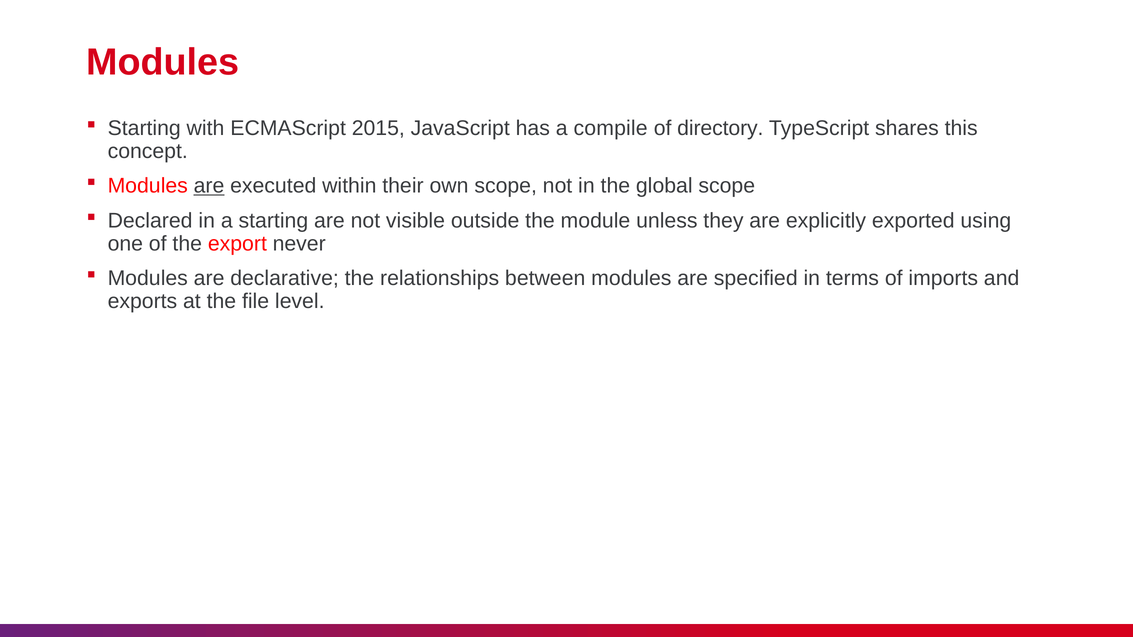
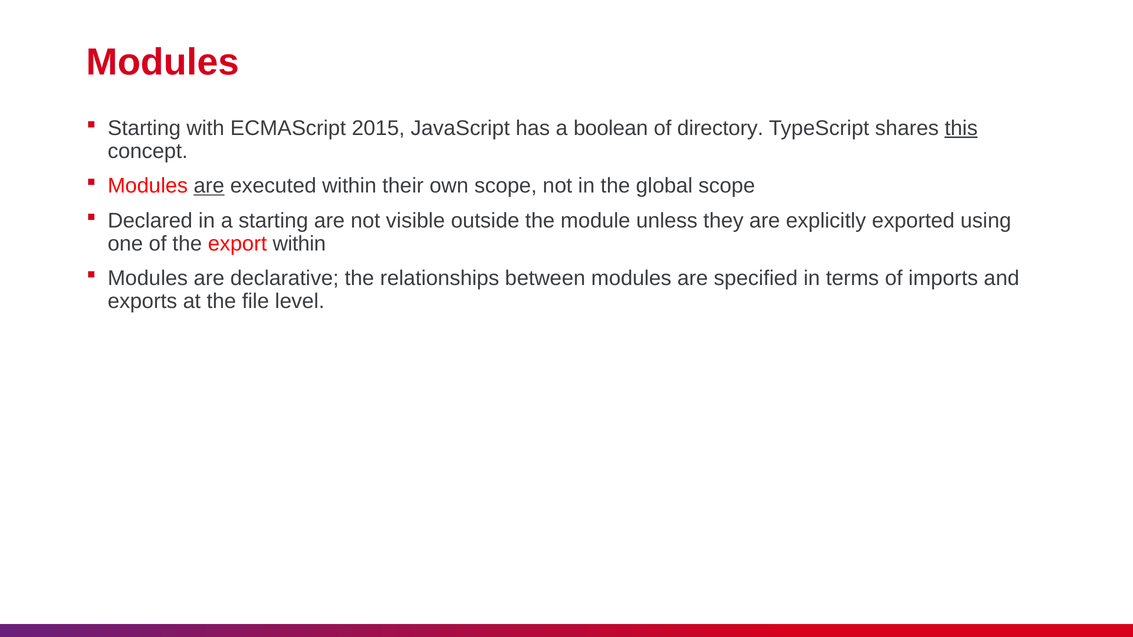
compile: compile -> boolean (611, 128)
this underline: none -> present (961, 128)
export never: never -> within (299, 244)
